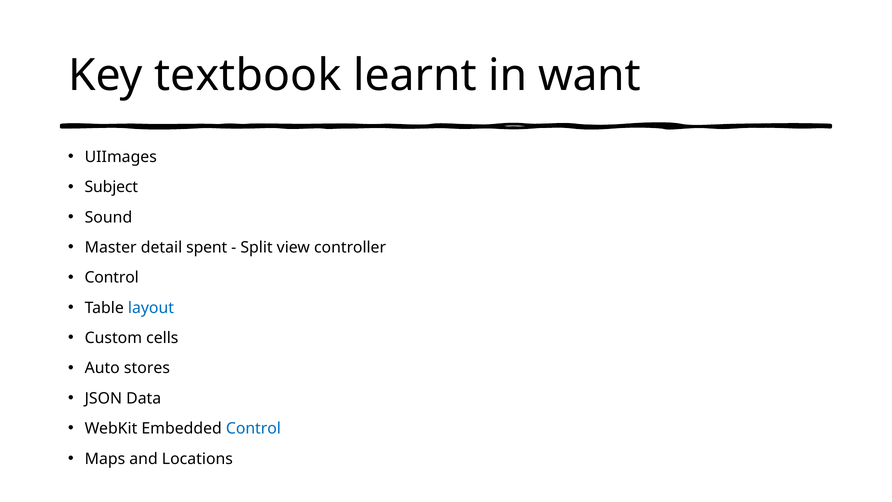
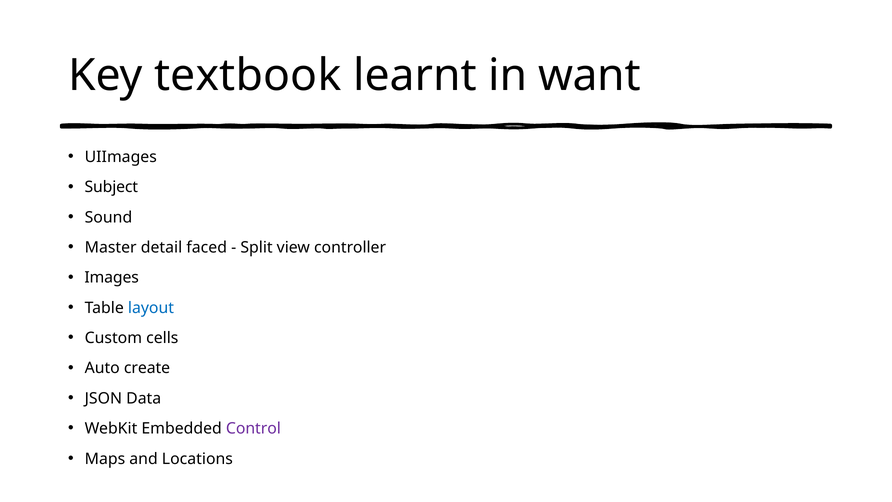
spent: spent -> faced (207, 247)
Control: Control -> Images (112, 278)
stores: stores -> create (147, 368)
Control colour: blue -> purple (253, 428)
